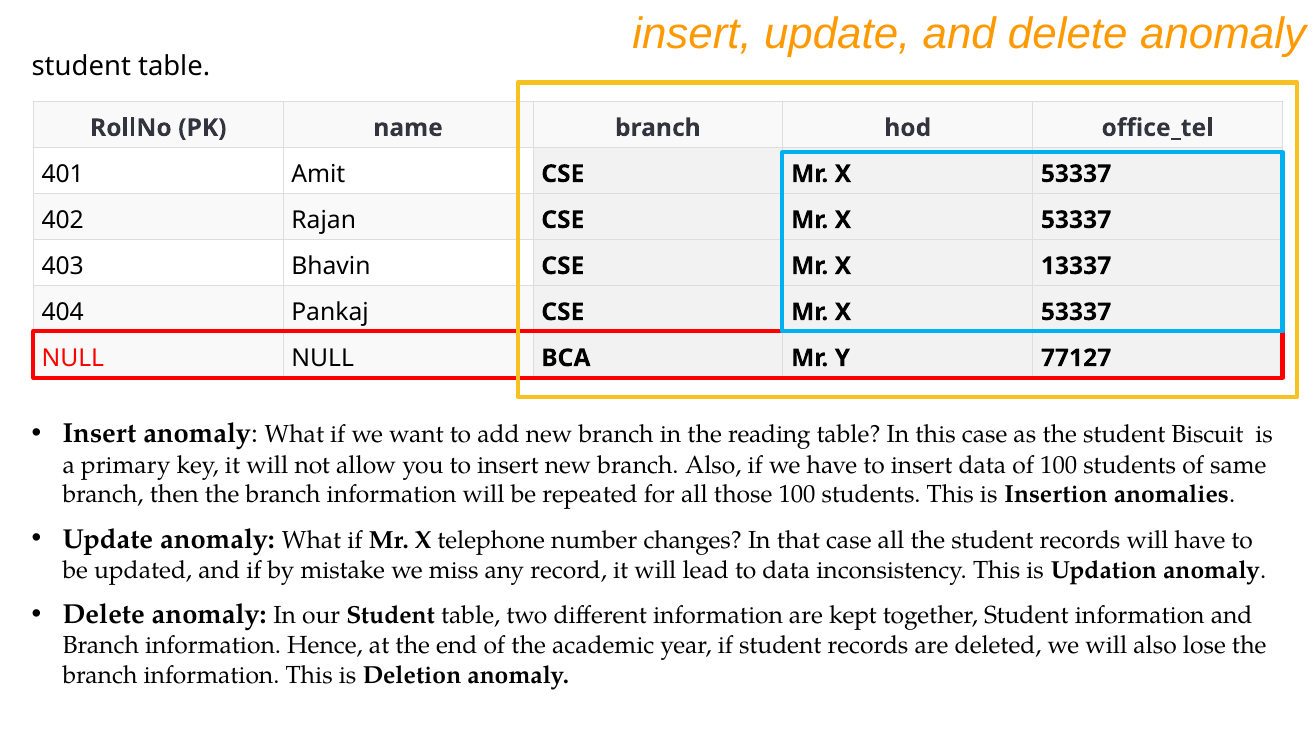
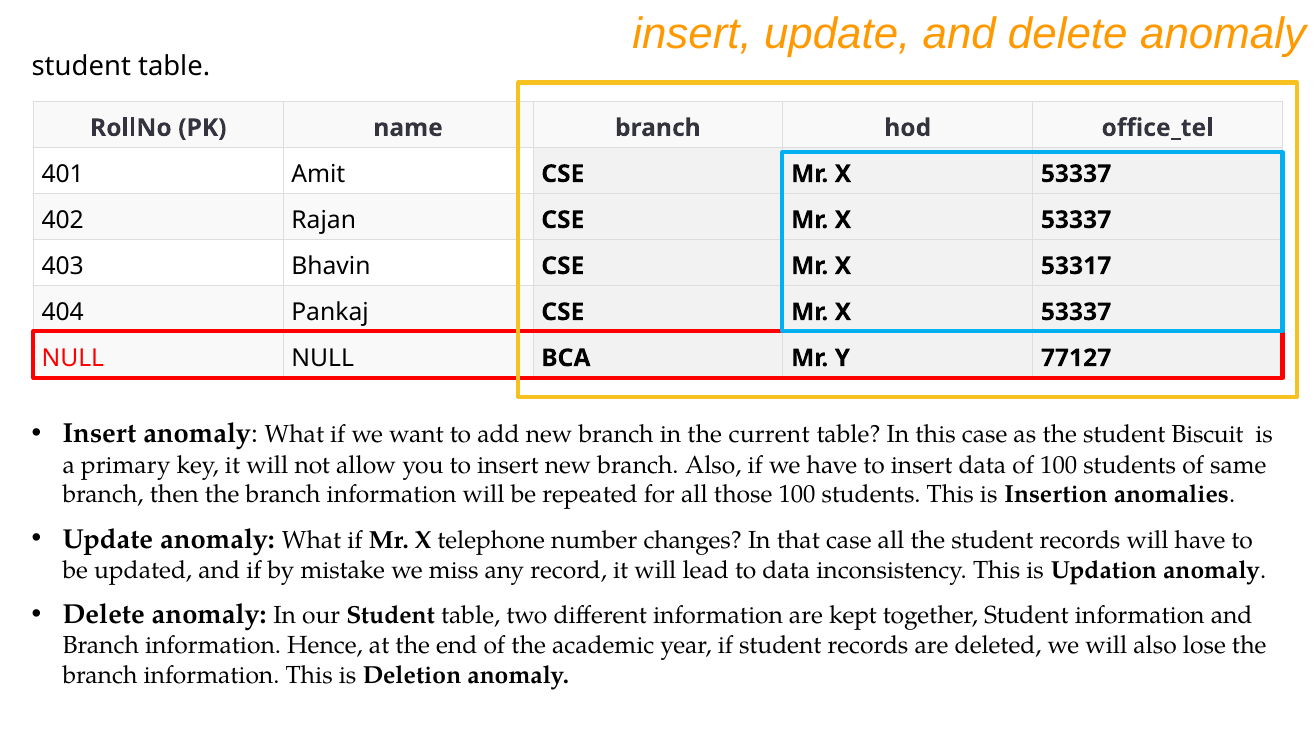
13337: 13337 -> 53317 (1076, 266)
reading: reading -> current (769, 435)
